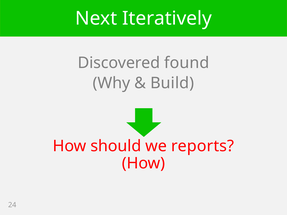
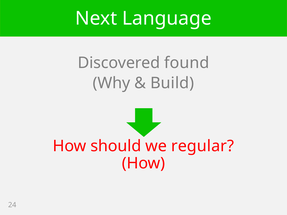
Iteratively: Iteratively -> Language (167, 18)
reports: reports -> regular (203, 146)
